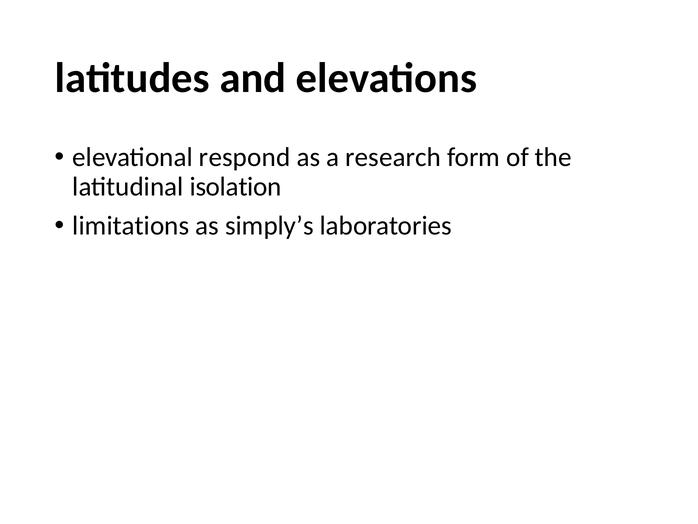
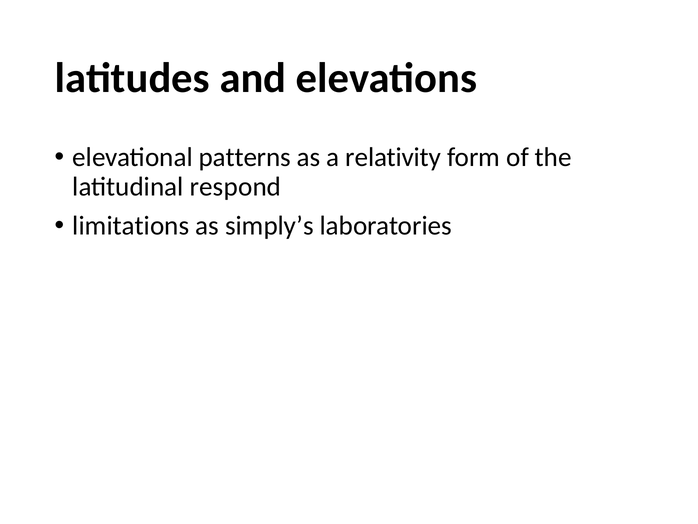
respond: respond -> patterns (245, 157)
research: research -> relativity (393, 157)
isolation: isolation -> respond (235, 187)
